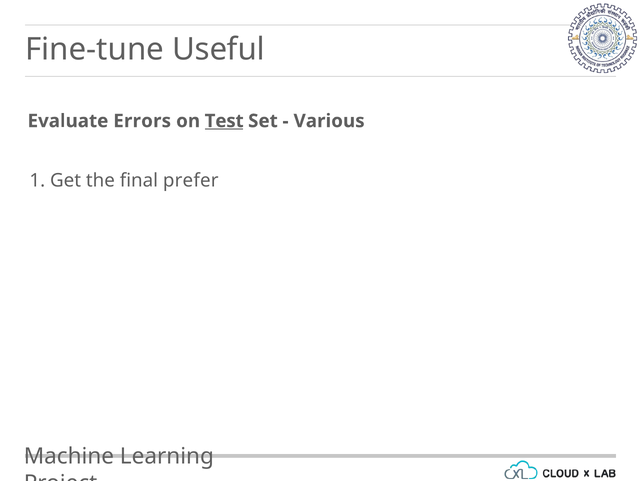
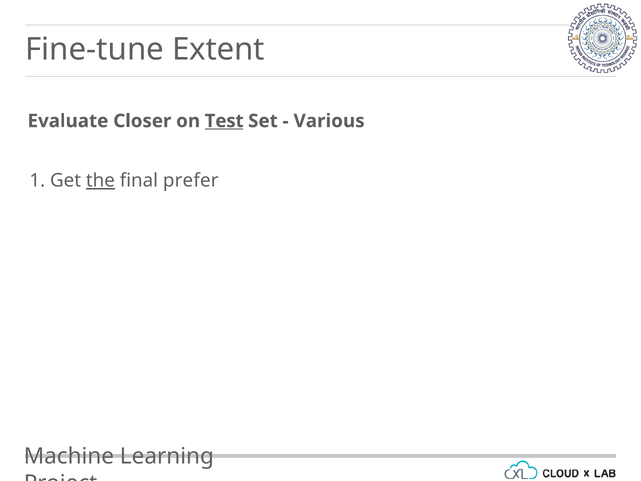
Useful: Useful -> Extent (218, 49)
Errors: Errors -> Closer (142, 121)
the underline: none -> present (100, 181)
